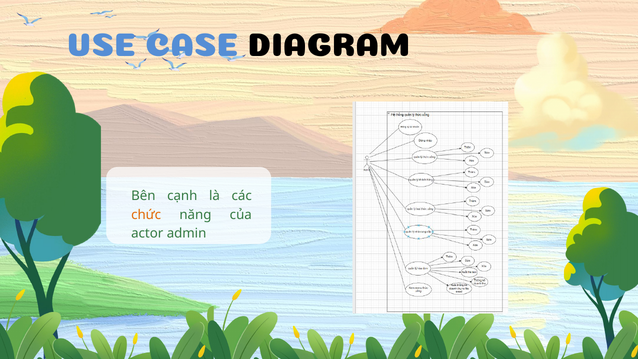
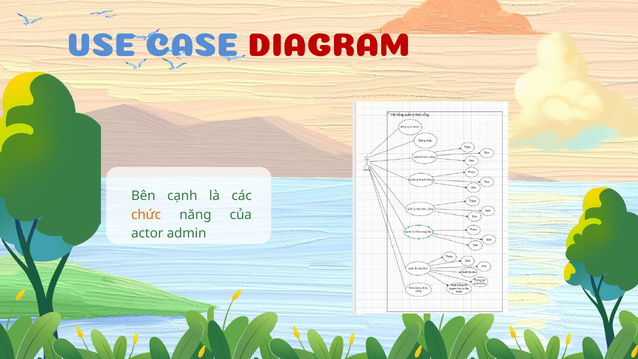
DIAGRAM colour: black -> red (329, 45)
